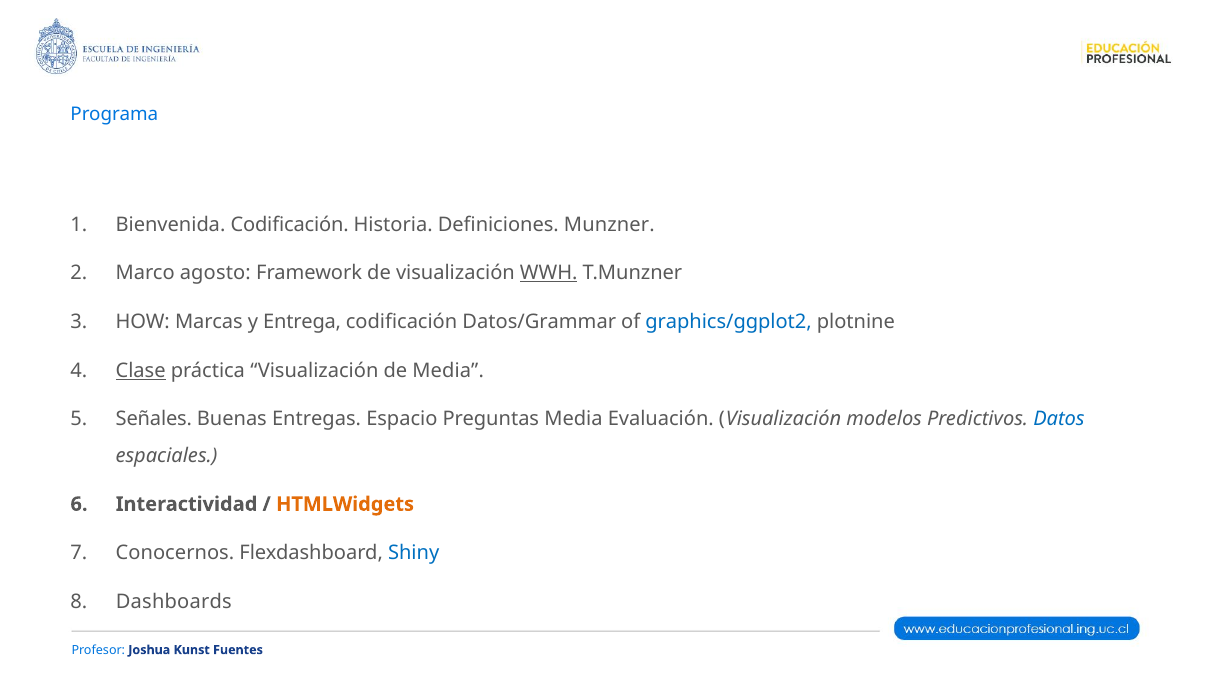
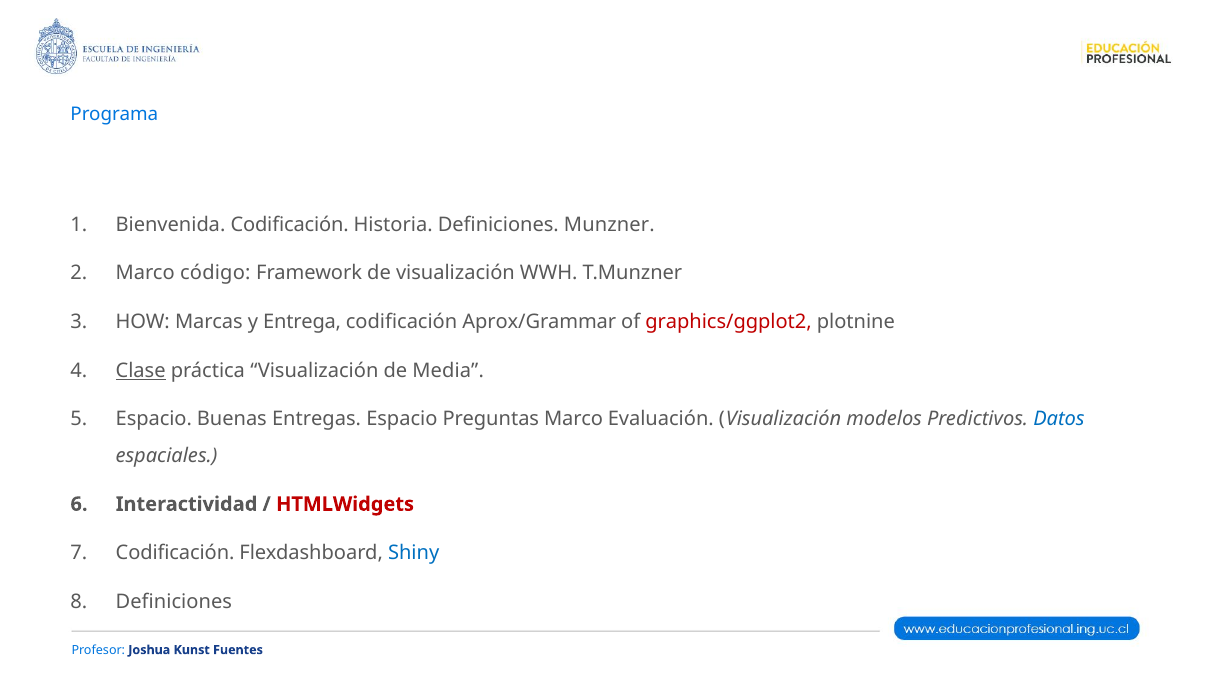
agosto: agosto -> código (215, 273)
WWH underline: present -> none (549, 273)
Datos/Grammar: Datos/Grammar -> Aprox/Grammar (539, 322)
graphics/ggplot2 colour: blue -> red (729, 322)
Señales: Señales -> Espacio (154, 420)
Preguntas Media: Media -> Marco (574, 420)
HTMLWidgets colour: orange -> red (345, 504)
Conocernos: Conocernos -> Codificación (175, 553)
Dashboards: Dashboards -> Definiciones (174, 602)
